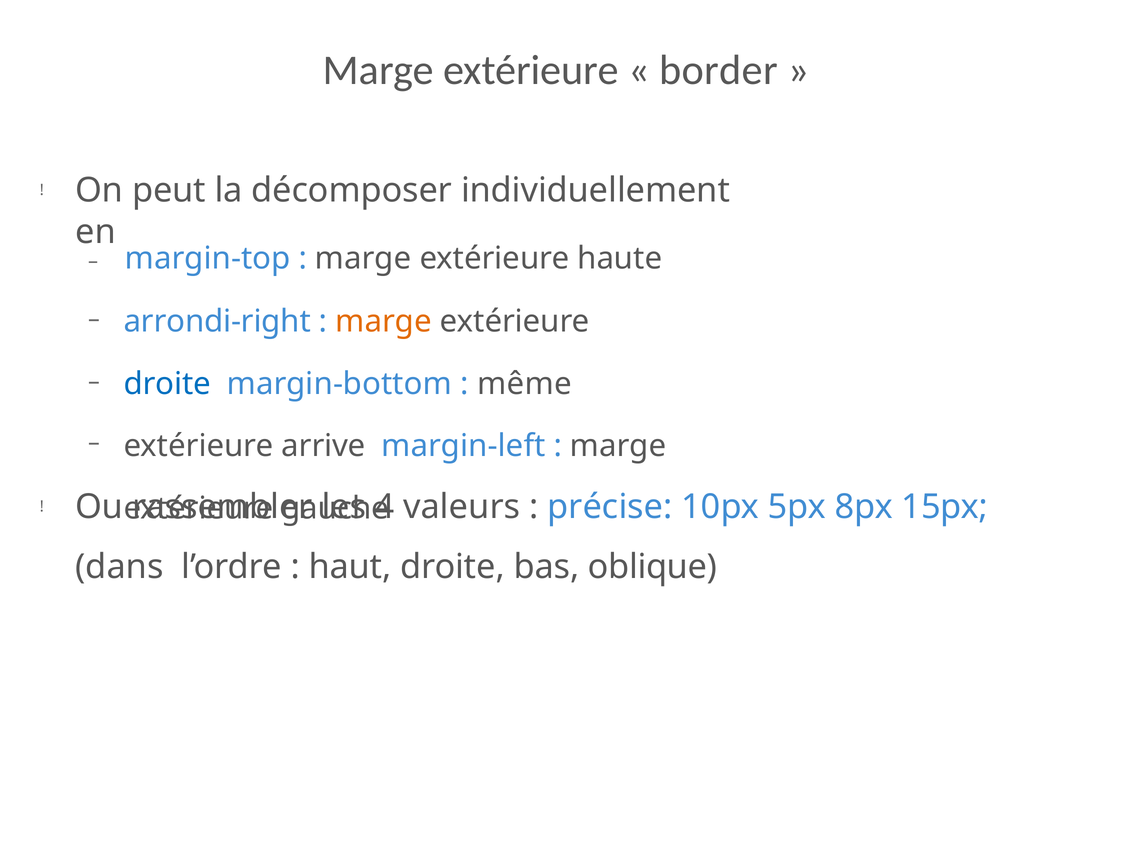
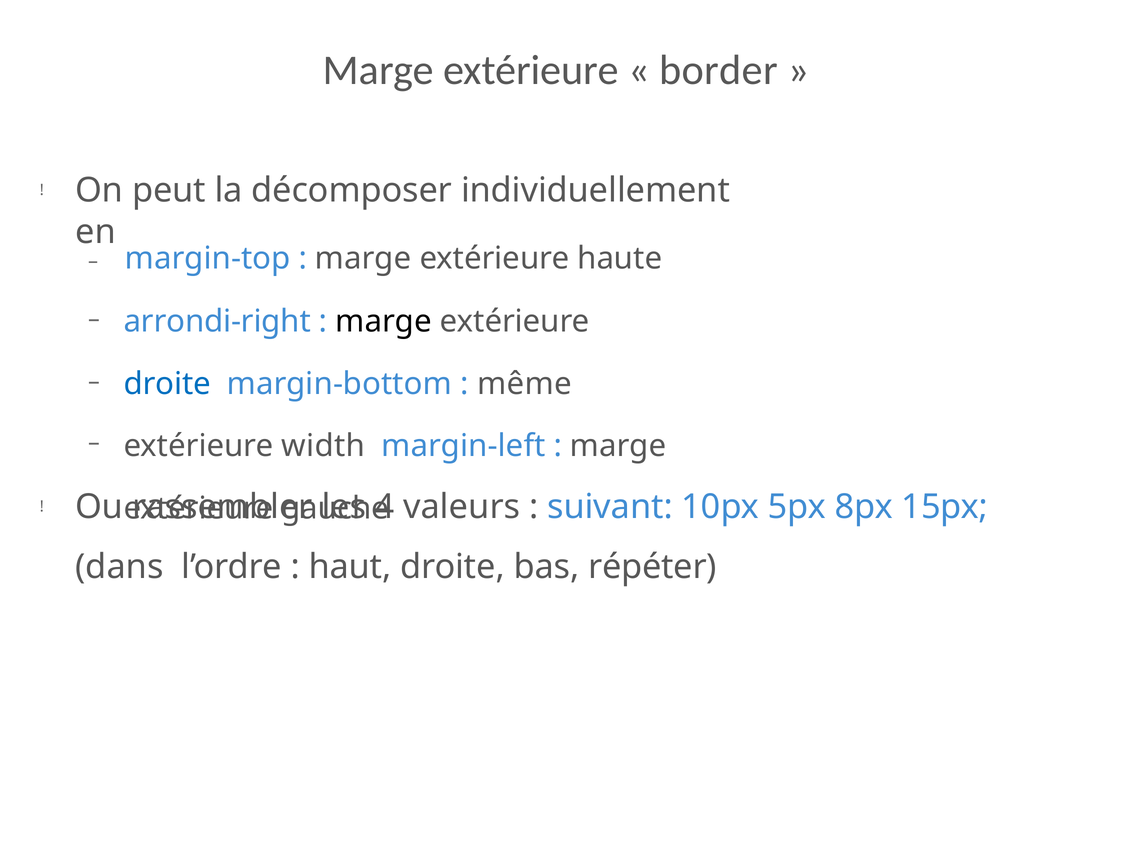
marge colour: orange -> black (384, 321)
arrive: arrive -> width (323, 446)
précise: précise -> suivant (610, 507)
oblique: oblique -> répéter (652, 567)
